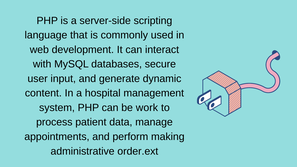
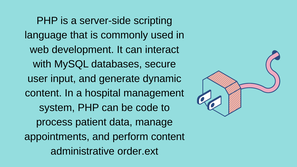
work: work -> code (147, 108)
perform making: making -> content (168, 137)
